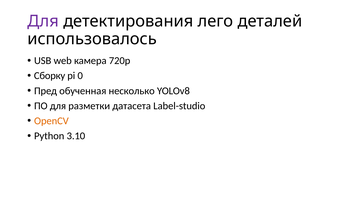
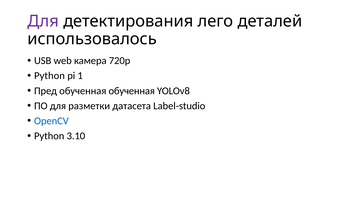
Сборку: Сборку -> Python (49, 76)
0: 0 -> 1 (80, 76)
обученная несколько: несколько -> обученная (132, 91)
OpenCV colour: orange -> blue (51, 121)
